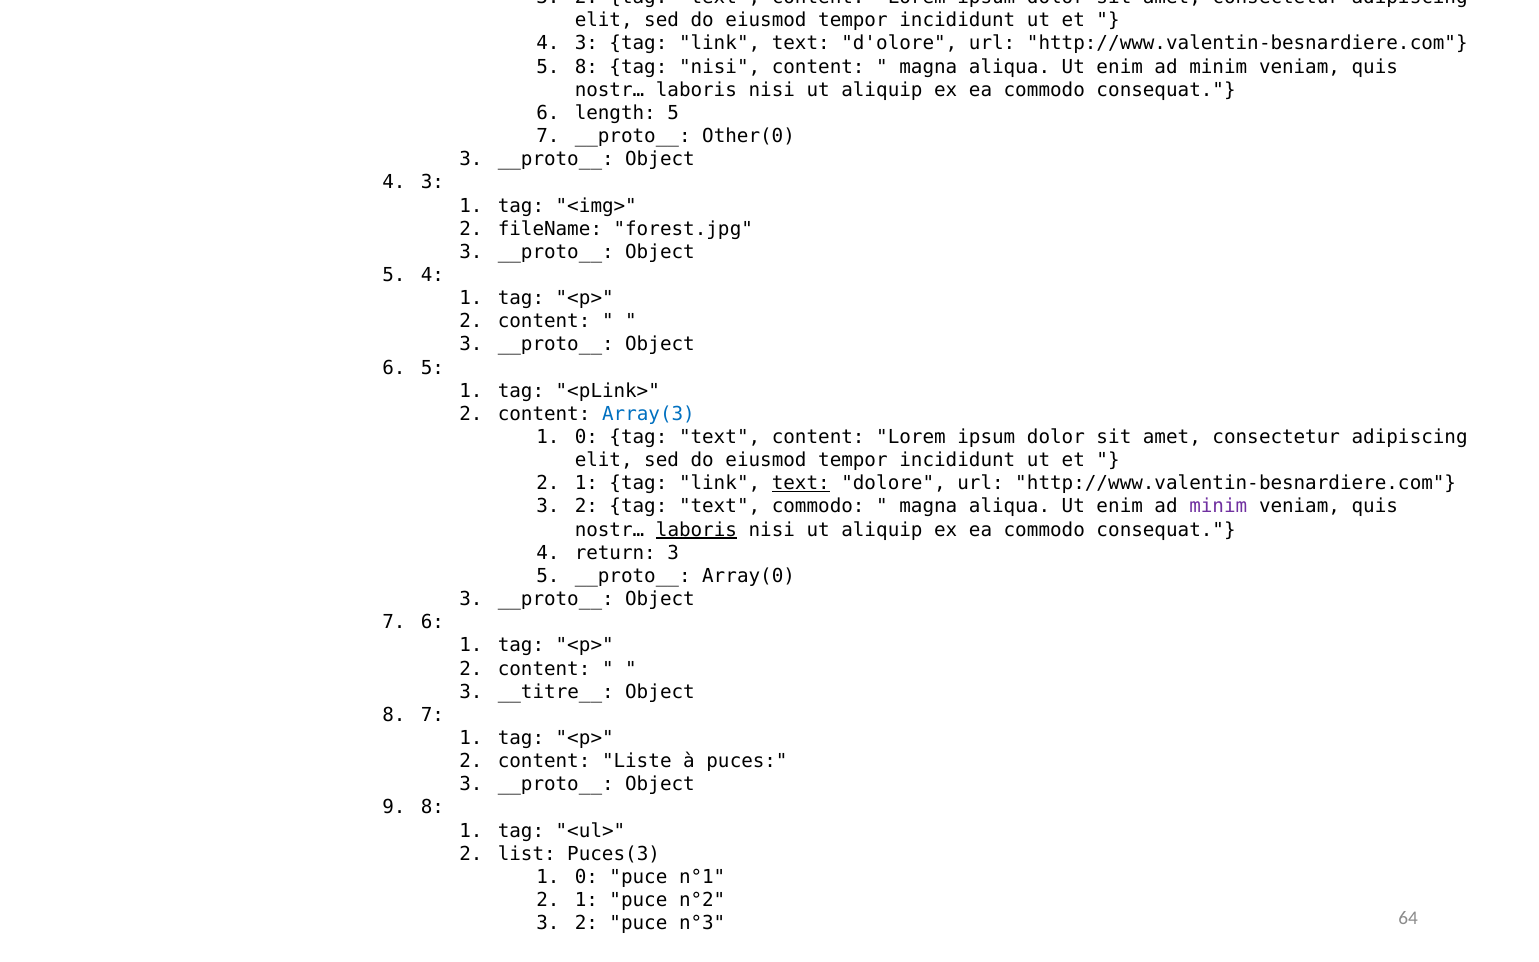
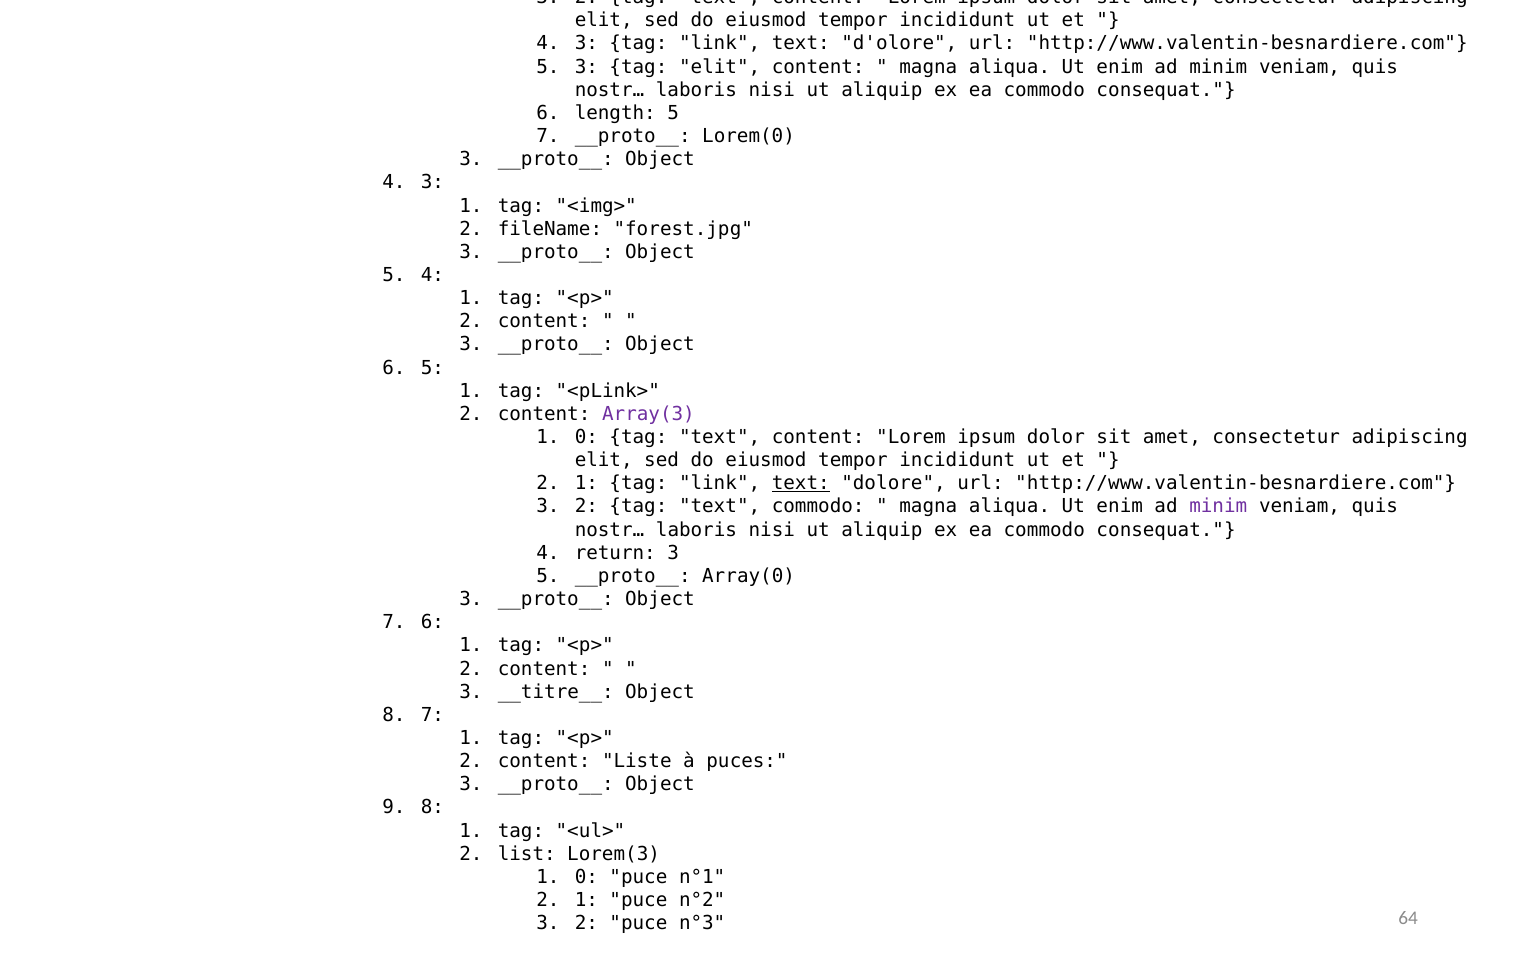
5 8: 8 -> 3 (586, 67)
tag nisi: nisi -> elit (720, 67)
Other(0: Other(0 -> Lorem(0 (749, 136)
Array(3 colour: blue -> purple (648, 414)
laboris underline: present -> none (696, 530)
Puces(3: Puces(3 -> Lorem(3 (614, 854)
